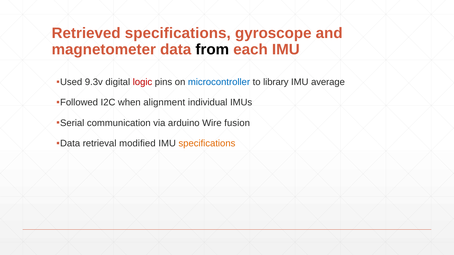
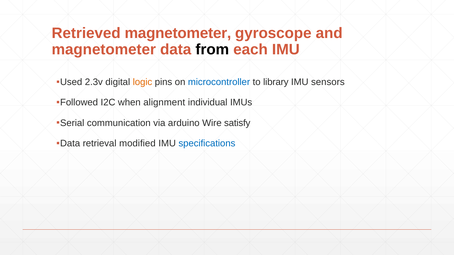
Retrieved specifications: specifications -> magnetometer (178, 33)
9.3v: 9.3v -> 2.3v (94, 82)
logic colour: red -> orange (142, 82)
average: average -> sensors (328, 82)
fusion: fusion -> satisfy (237, 123)
specifications colour: orange -> blue (207, 144)
